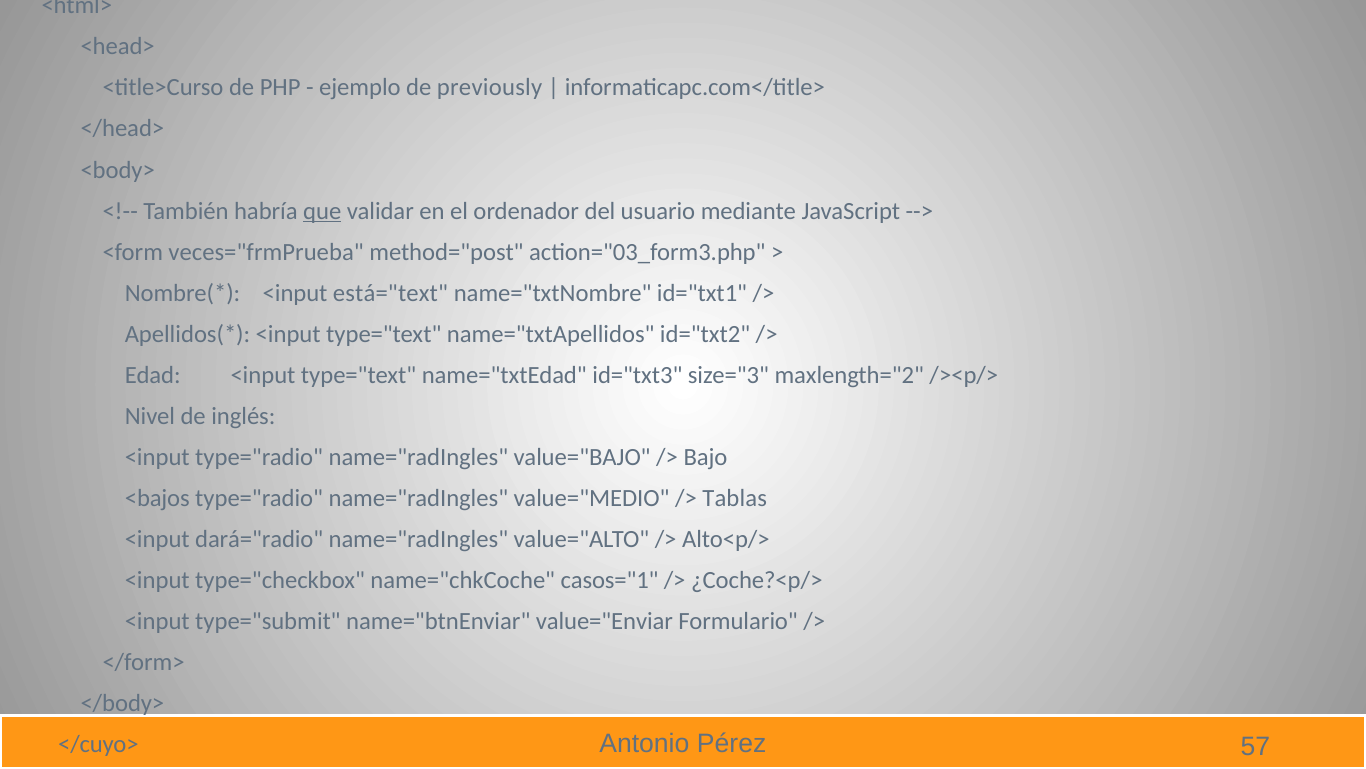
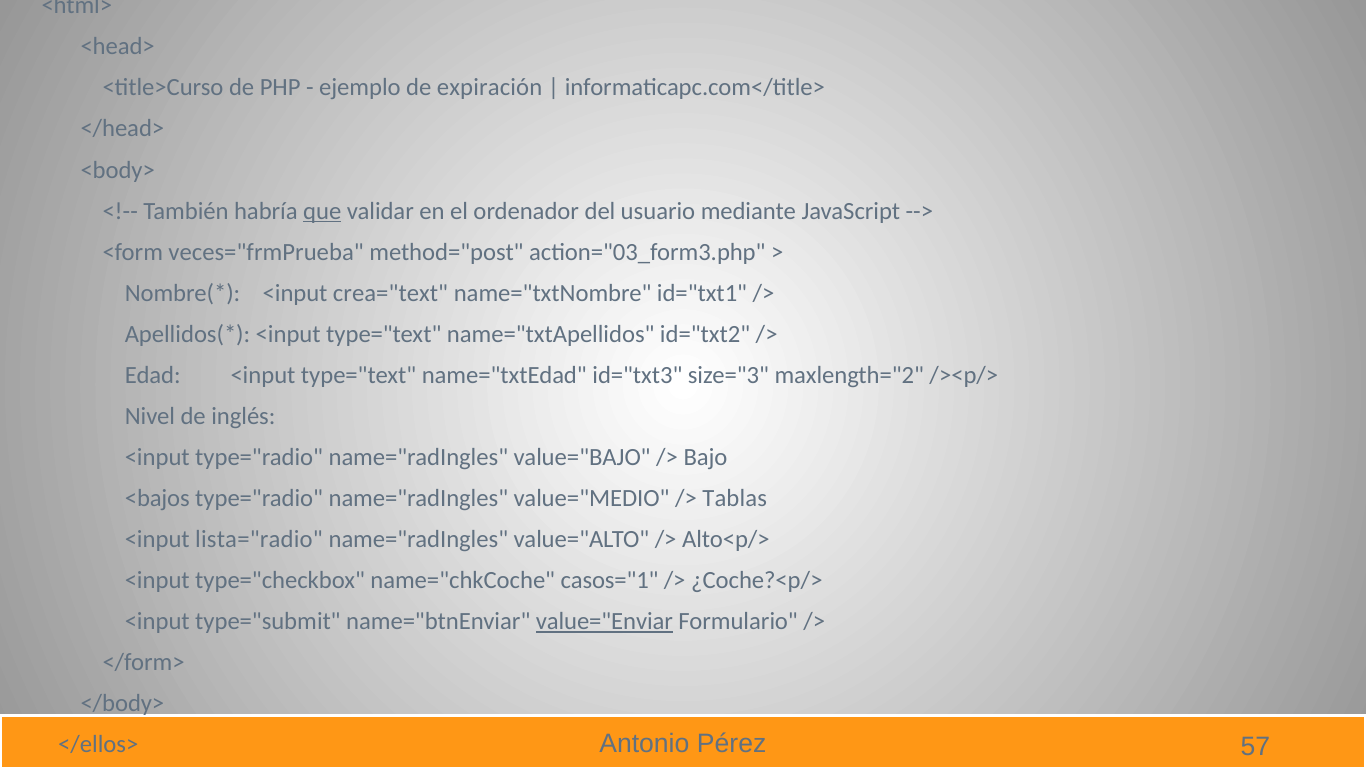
previously: previously -> expiración (490, 88)
está="text: está="text -> crea="text (390, 293)
dará="radio: dará="radio -> lista="radio (259, 539)
value="Enviar underline: none -> present (604, 621)
</cuyo>: </cuyo> -> </ellos> (98, 744)
